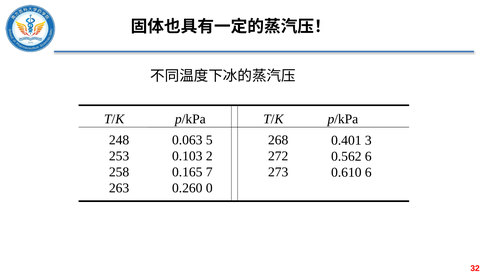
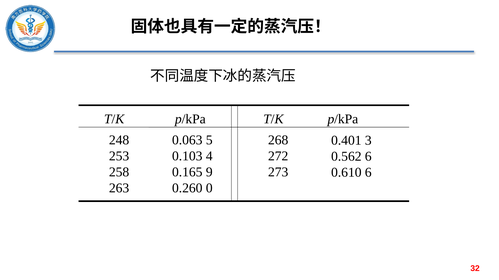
2: 2 -> 4 (209, 156)
7: 7 -> 9 (209, 172)
